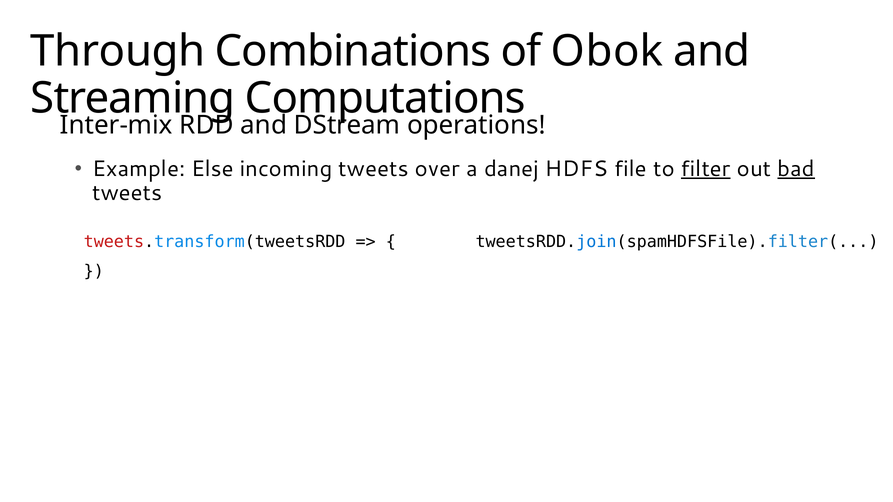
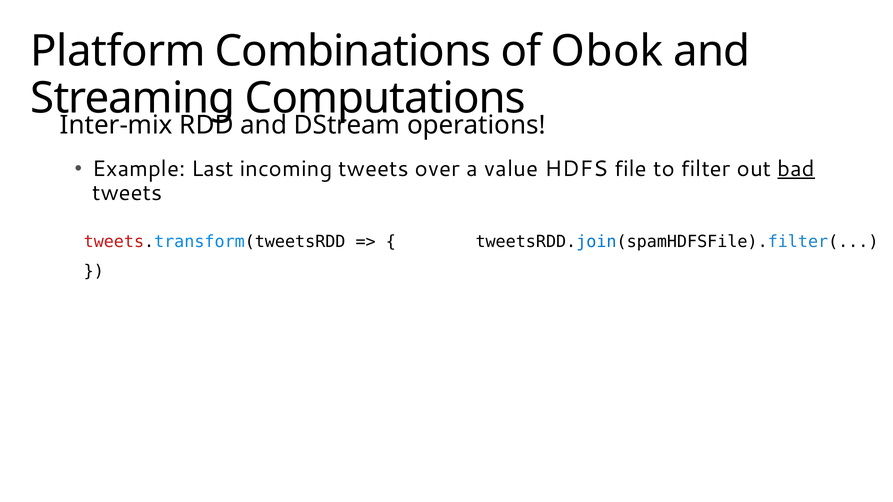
Through: Through -> Platform (118, 51)
Else: Else -> Last (213, 169)
danej: danej -> value (511, 169)
filter underline: present -> none (706, 169)
